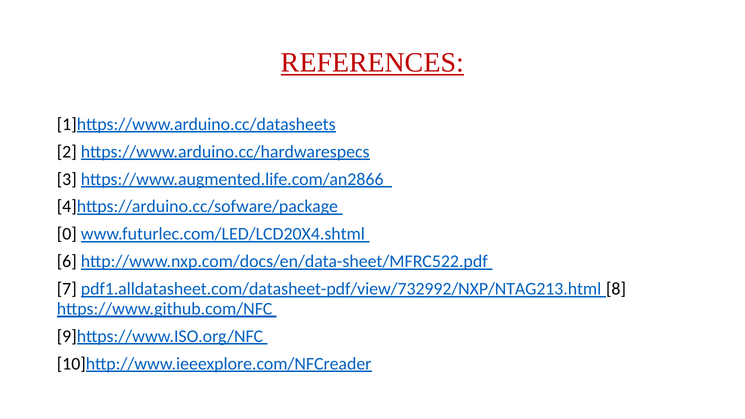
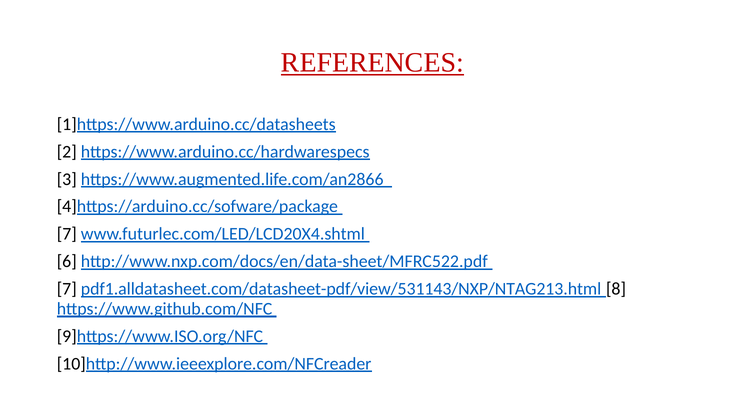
0: 0 -> 7 (67, 234)
pdf1.alldatasheet.com/datasheet-pdf/view/732992/NXP/NTAG213.html: pdf1.alldatasheet.com/datasheet-pdf/view/732992/NXP/NTAG213.html -> pdf1.alldatasheet.com/datasheet-pdf/view/531143/NXP/NTAG213.html (341, 289)
